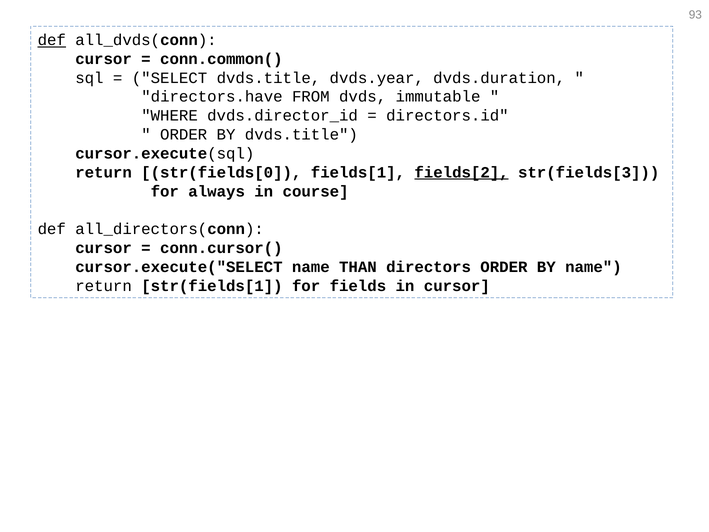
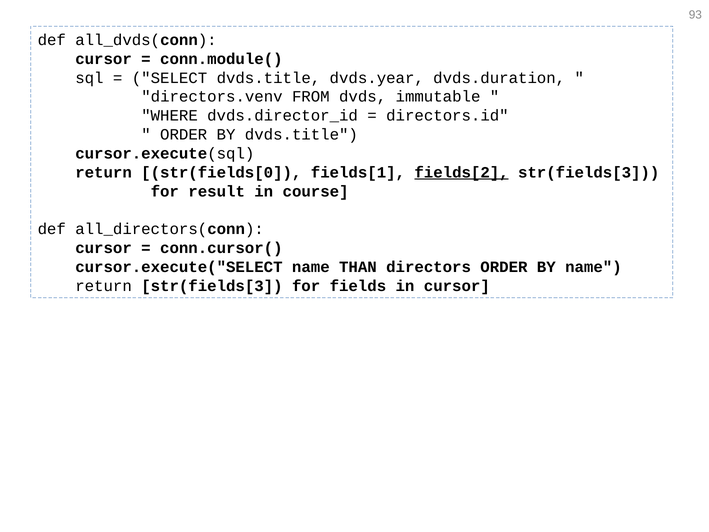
def underline: present -> none (52, 40)
conn.common(: conn.common( -> conn.module( (221, 59)
directors.have: directors.have -> directors.venv (212, 97)
always: always -> result (217, 191)
return str(fields[1: str(fields[1 -> str(fields[3 (212, 286)
